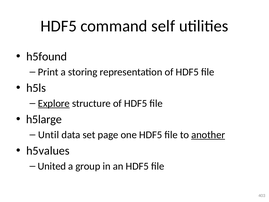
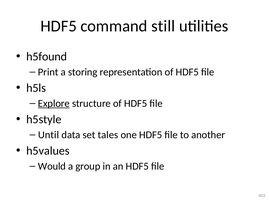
self: self -> still (163, 26)
h5large: h5large -> h5style (44, 119)
page: page -> tales (108, 135)
another underline: present -> none (208, 135)
United: United -> Would (52, 166)
